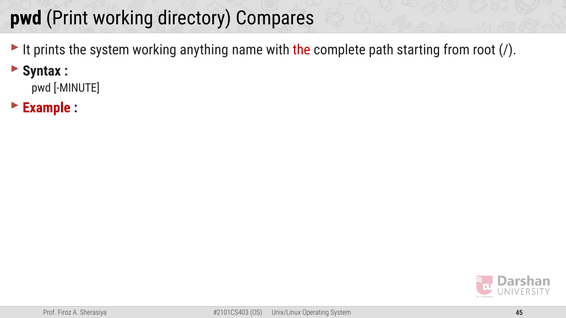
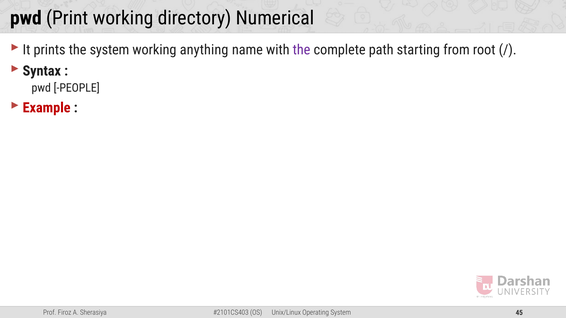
Compares: Compares -> Numerical (275, 18)
the colour: red -> purple (302, 50)
MINUTE: MINUTE -> PEOPLE (77, 88)
